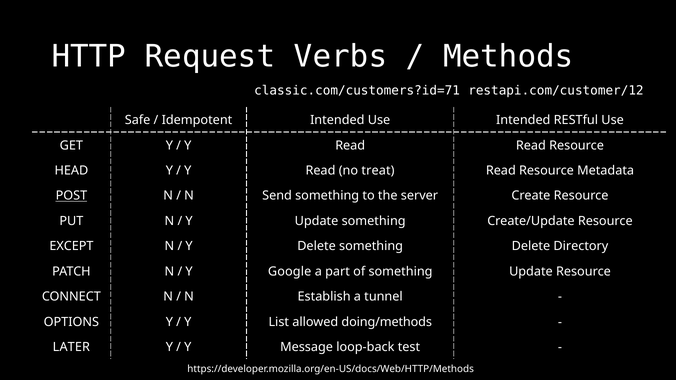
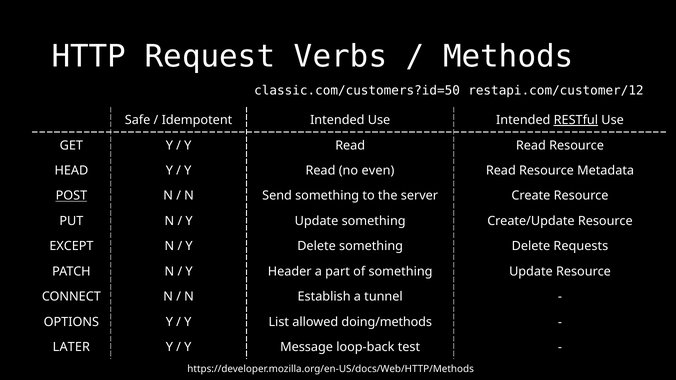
classic.com/customers?id=71: classic.com/customers?id=71 -> classic.com/customers?id=50 (357, 91)
RESTful underline: none -> present (576, 120)
treat: treat -> even (378, 171)
Directory: Directory -> Requests (581, 246)
Google: Google -> Header (290, 272)
